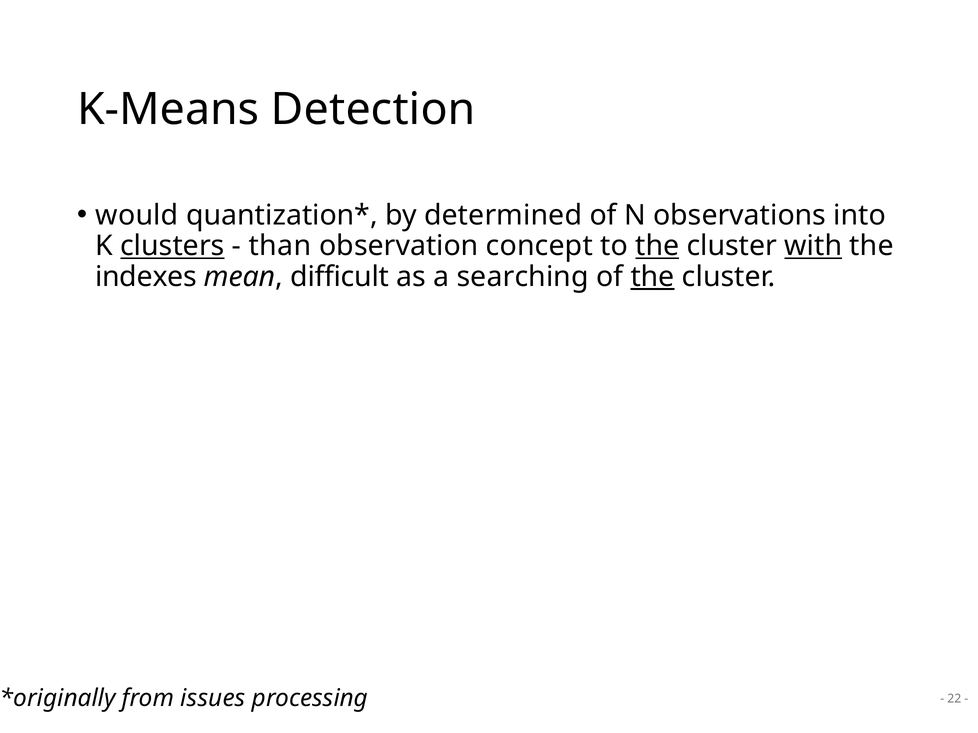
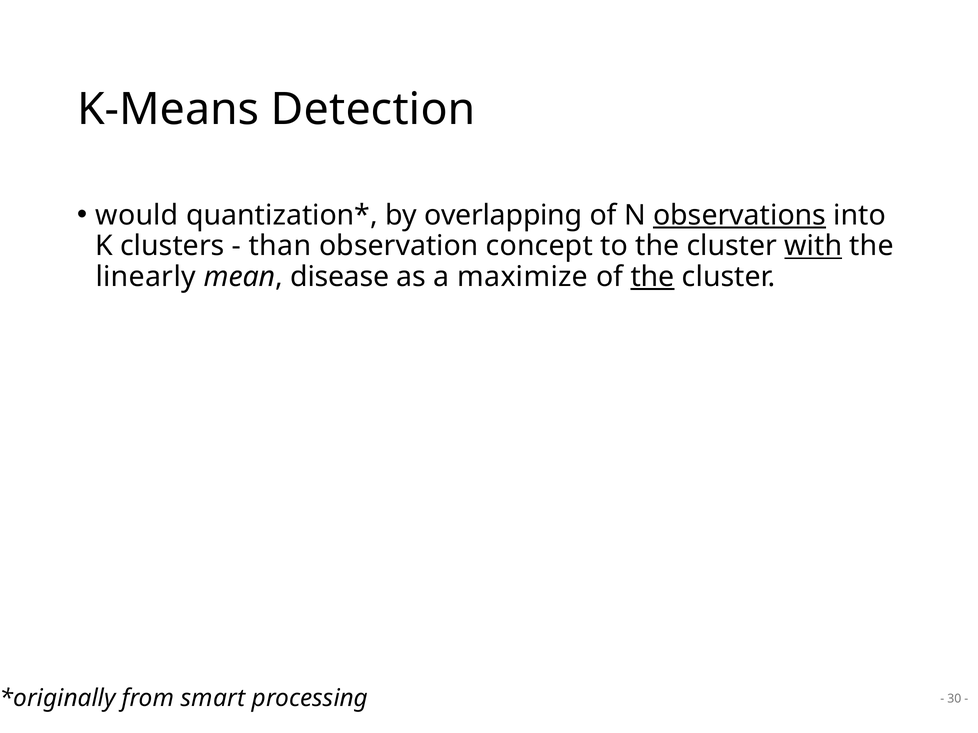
determined: determined -> overlapping (503, 215)
observations underline: none -> present (740, 215)
clusters underline: present -> none (172, 246)
the underline: present -> none (657, 246)
indexes: indexes -> linearly (146, 277)
difficult: difficult -> disease (340, 277)
searching: searching -> maximize (523, 277)
issues: issues -> smart (213, 699)
22: 22 -> 30 (954, 699)
